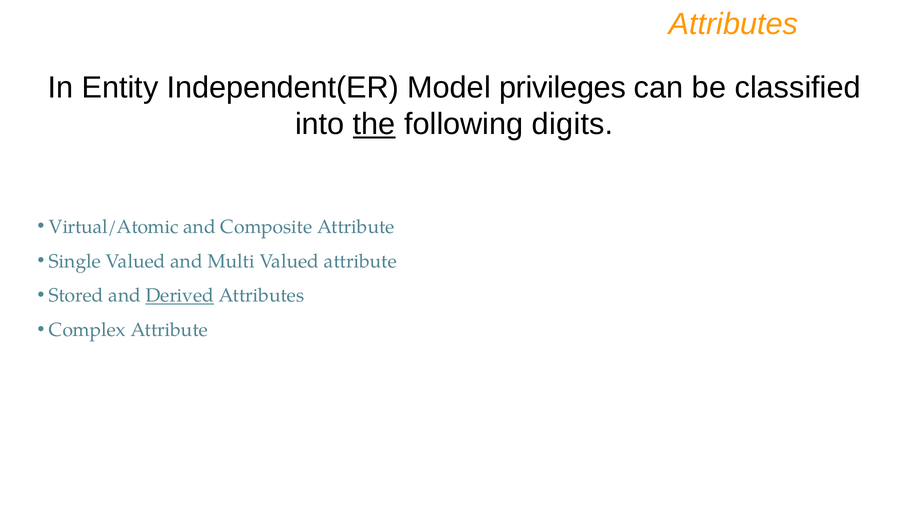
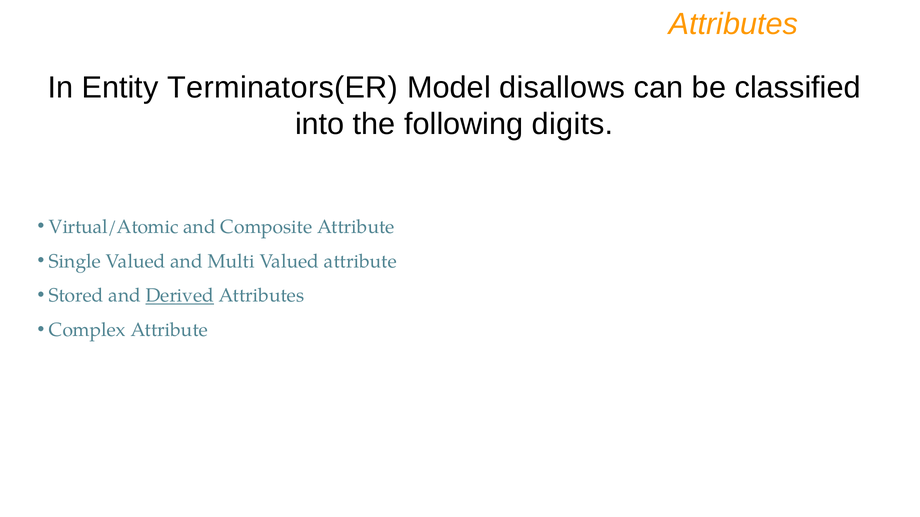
Independent(ER: Independent(ER -> Terminators(ER (283, 88)
privileges: privileges -> disallows (562, 88)
the underline: present -> none (374, 124)
